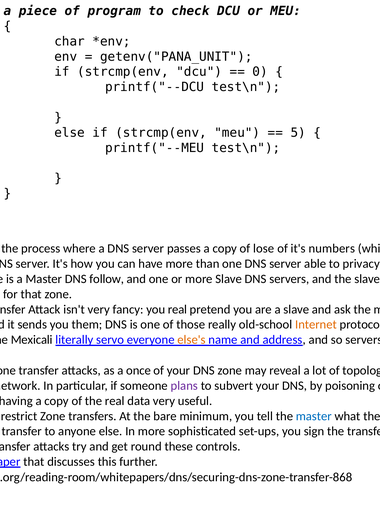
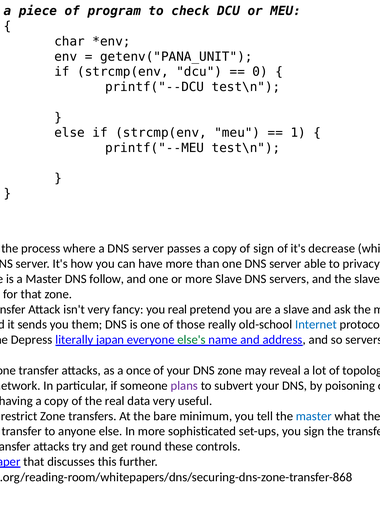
5: 5 -> 1 (298, 133)
of lose: lose -> sign (264, 248)
numbers: numbers -> decrease (332, 248)
Internet colour: orange -> blue (316, 324)
Mexicali: Mexicali -> Depress (32, 340)
servo: servo -> japan (110, 340)
else's colour: orange -> green (192, 340)
